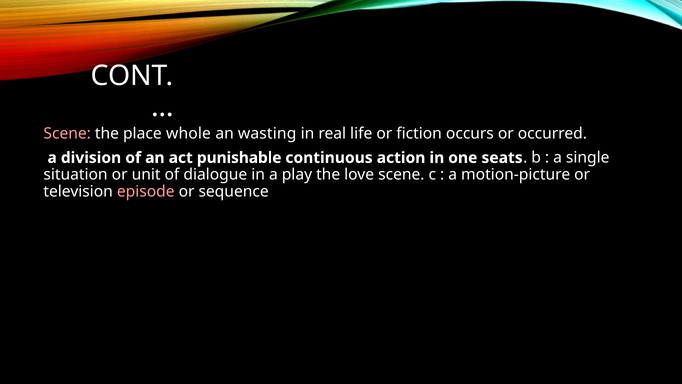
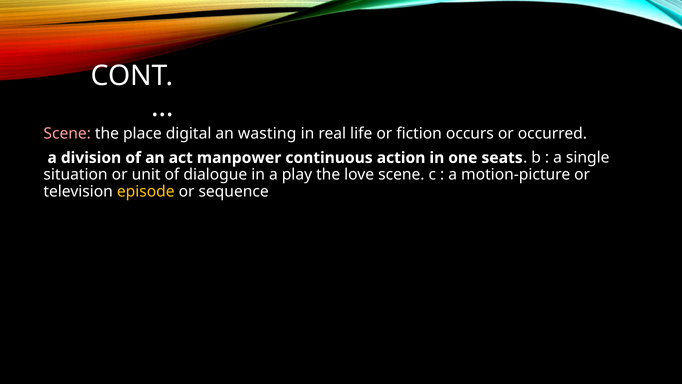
whole: whole -> digital (189, 134)
punishable: punishable -> manpower (239, 158)
episode colour: pink -> yellow (146, 191)
